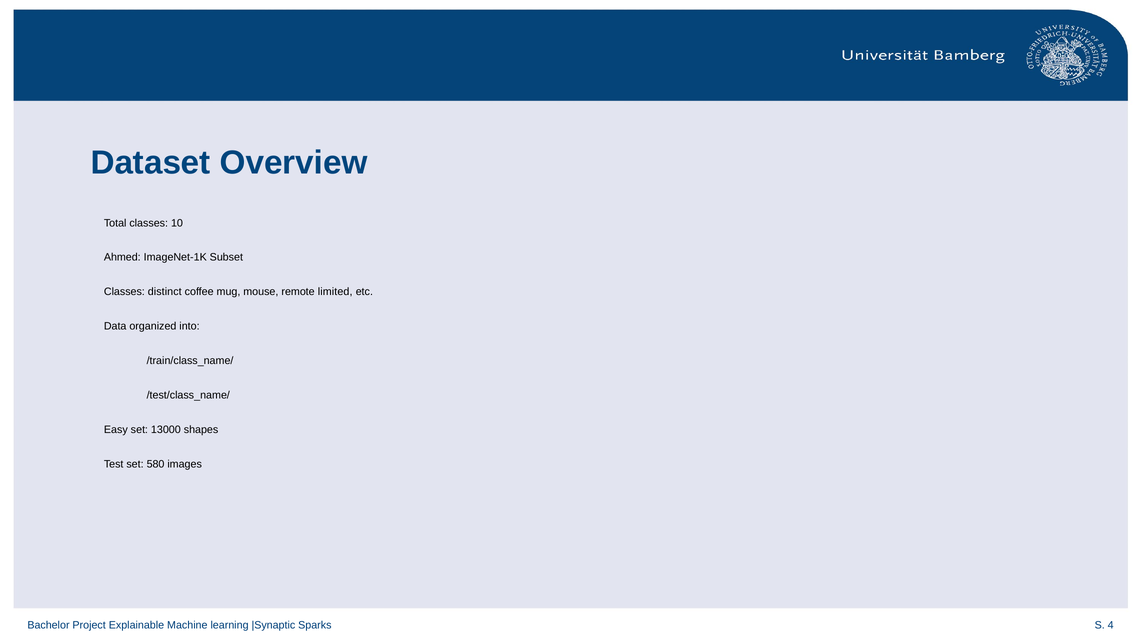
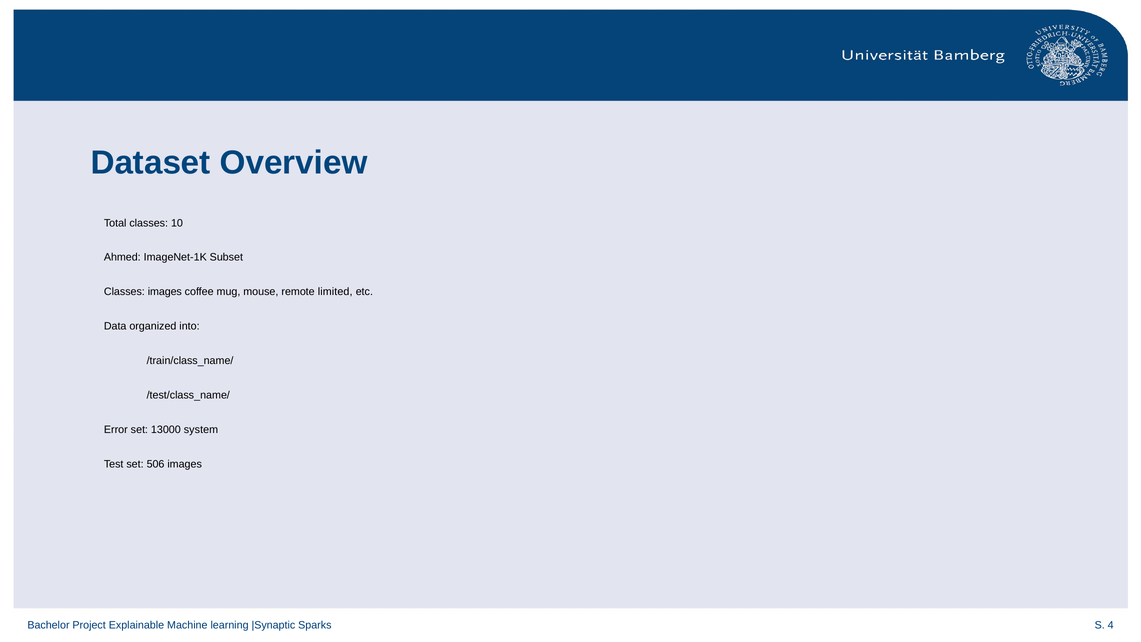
Classes distinct: distinct -> images (165, 292)
Easy: Easy -> Error (116, 430)
shapes: shapes -> system (201, 430)
580: 580 -> 506 (156, 464)
